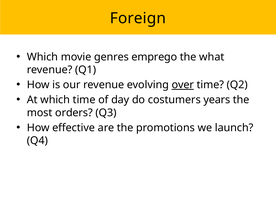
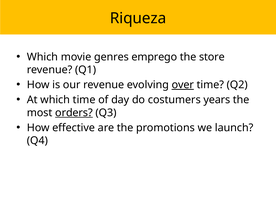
Foreign: Foreign -> Riqueza (138, 18)
what: what -> store (212, 57)
orders underline: none -> present (74, 113)
